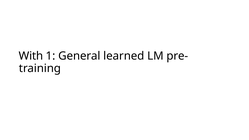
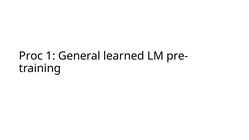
With: With -> Proc (31, 56)
